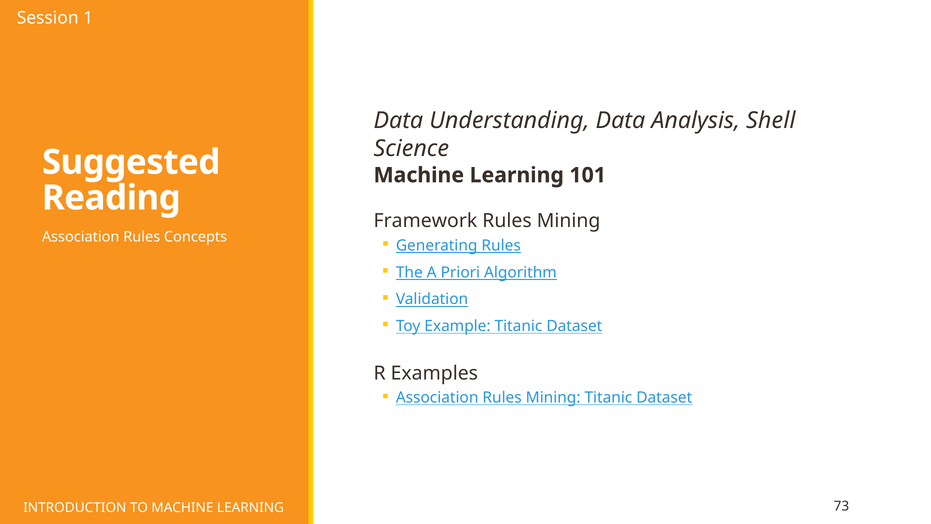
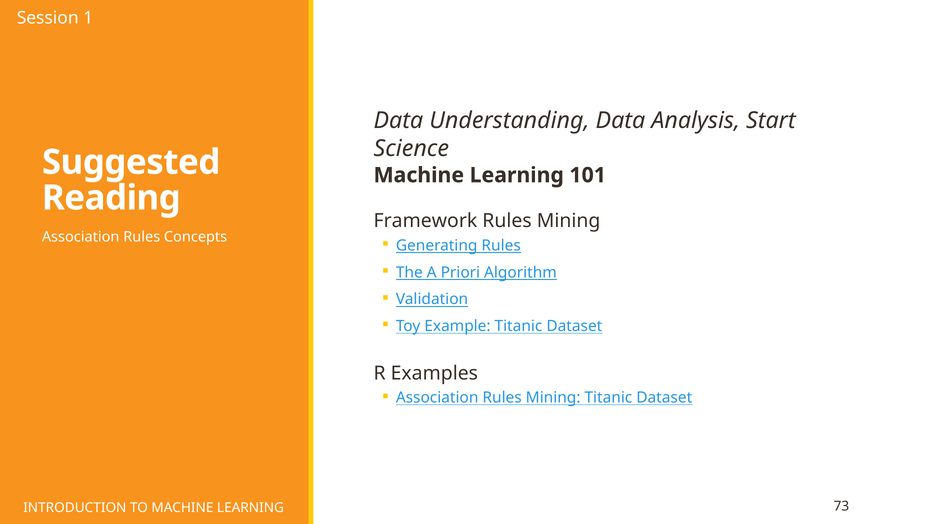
Shell: Shell -> Start (771, 121)
